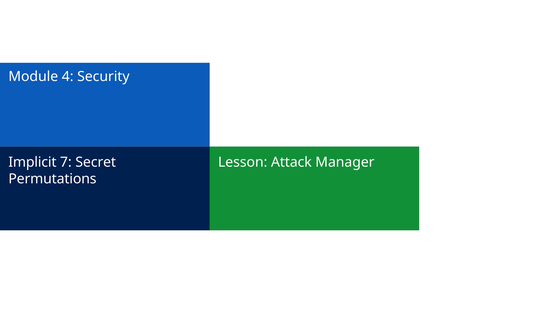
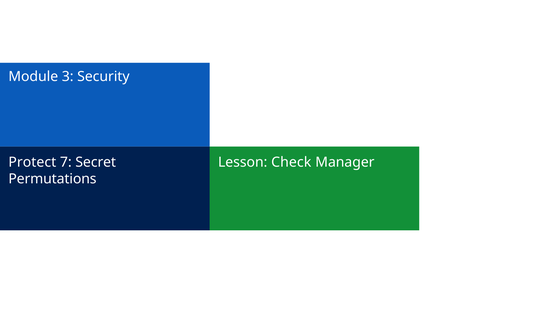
4: 4 -> 3 (68, 77)
Implicit: Implicit -> Protect (32, 162)
Attack: Attack -> Check (291, 162)
